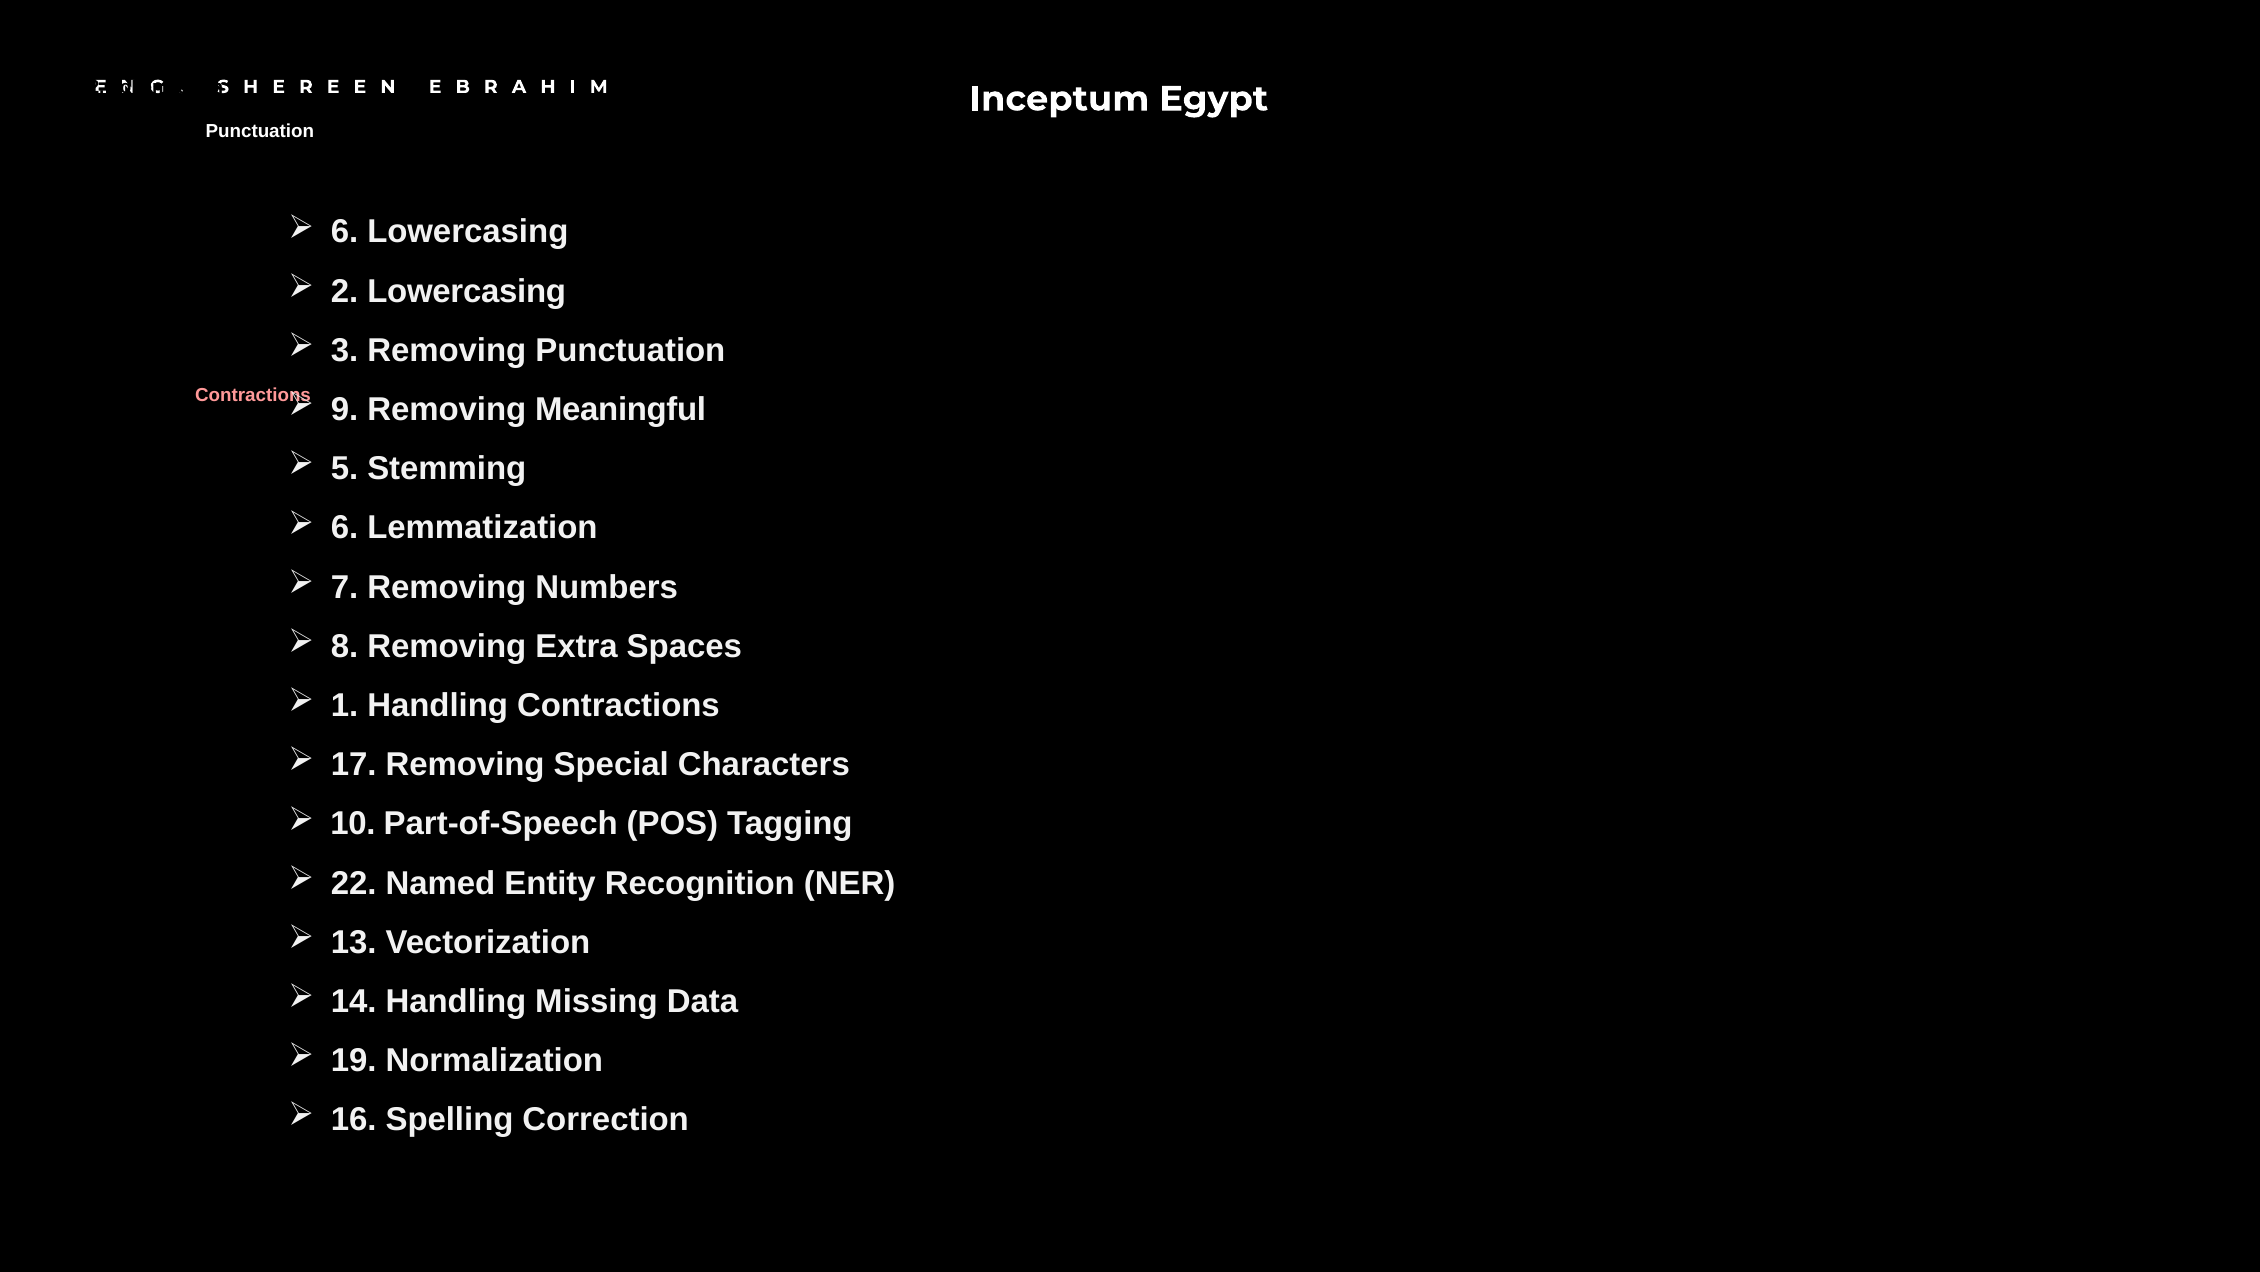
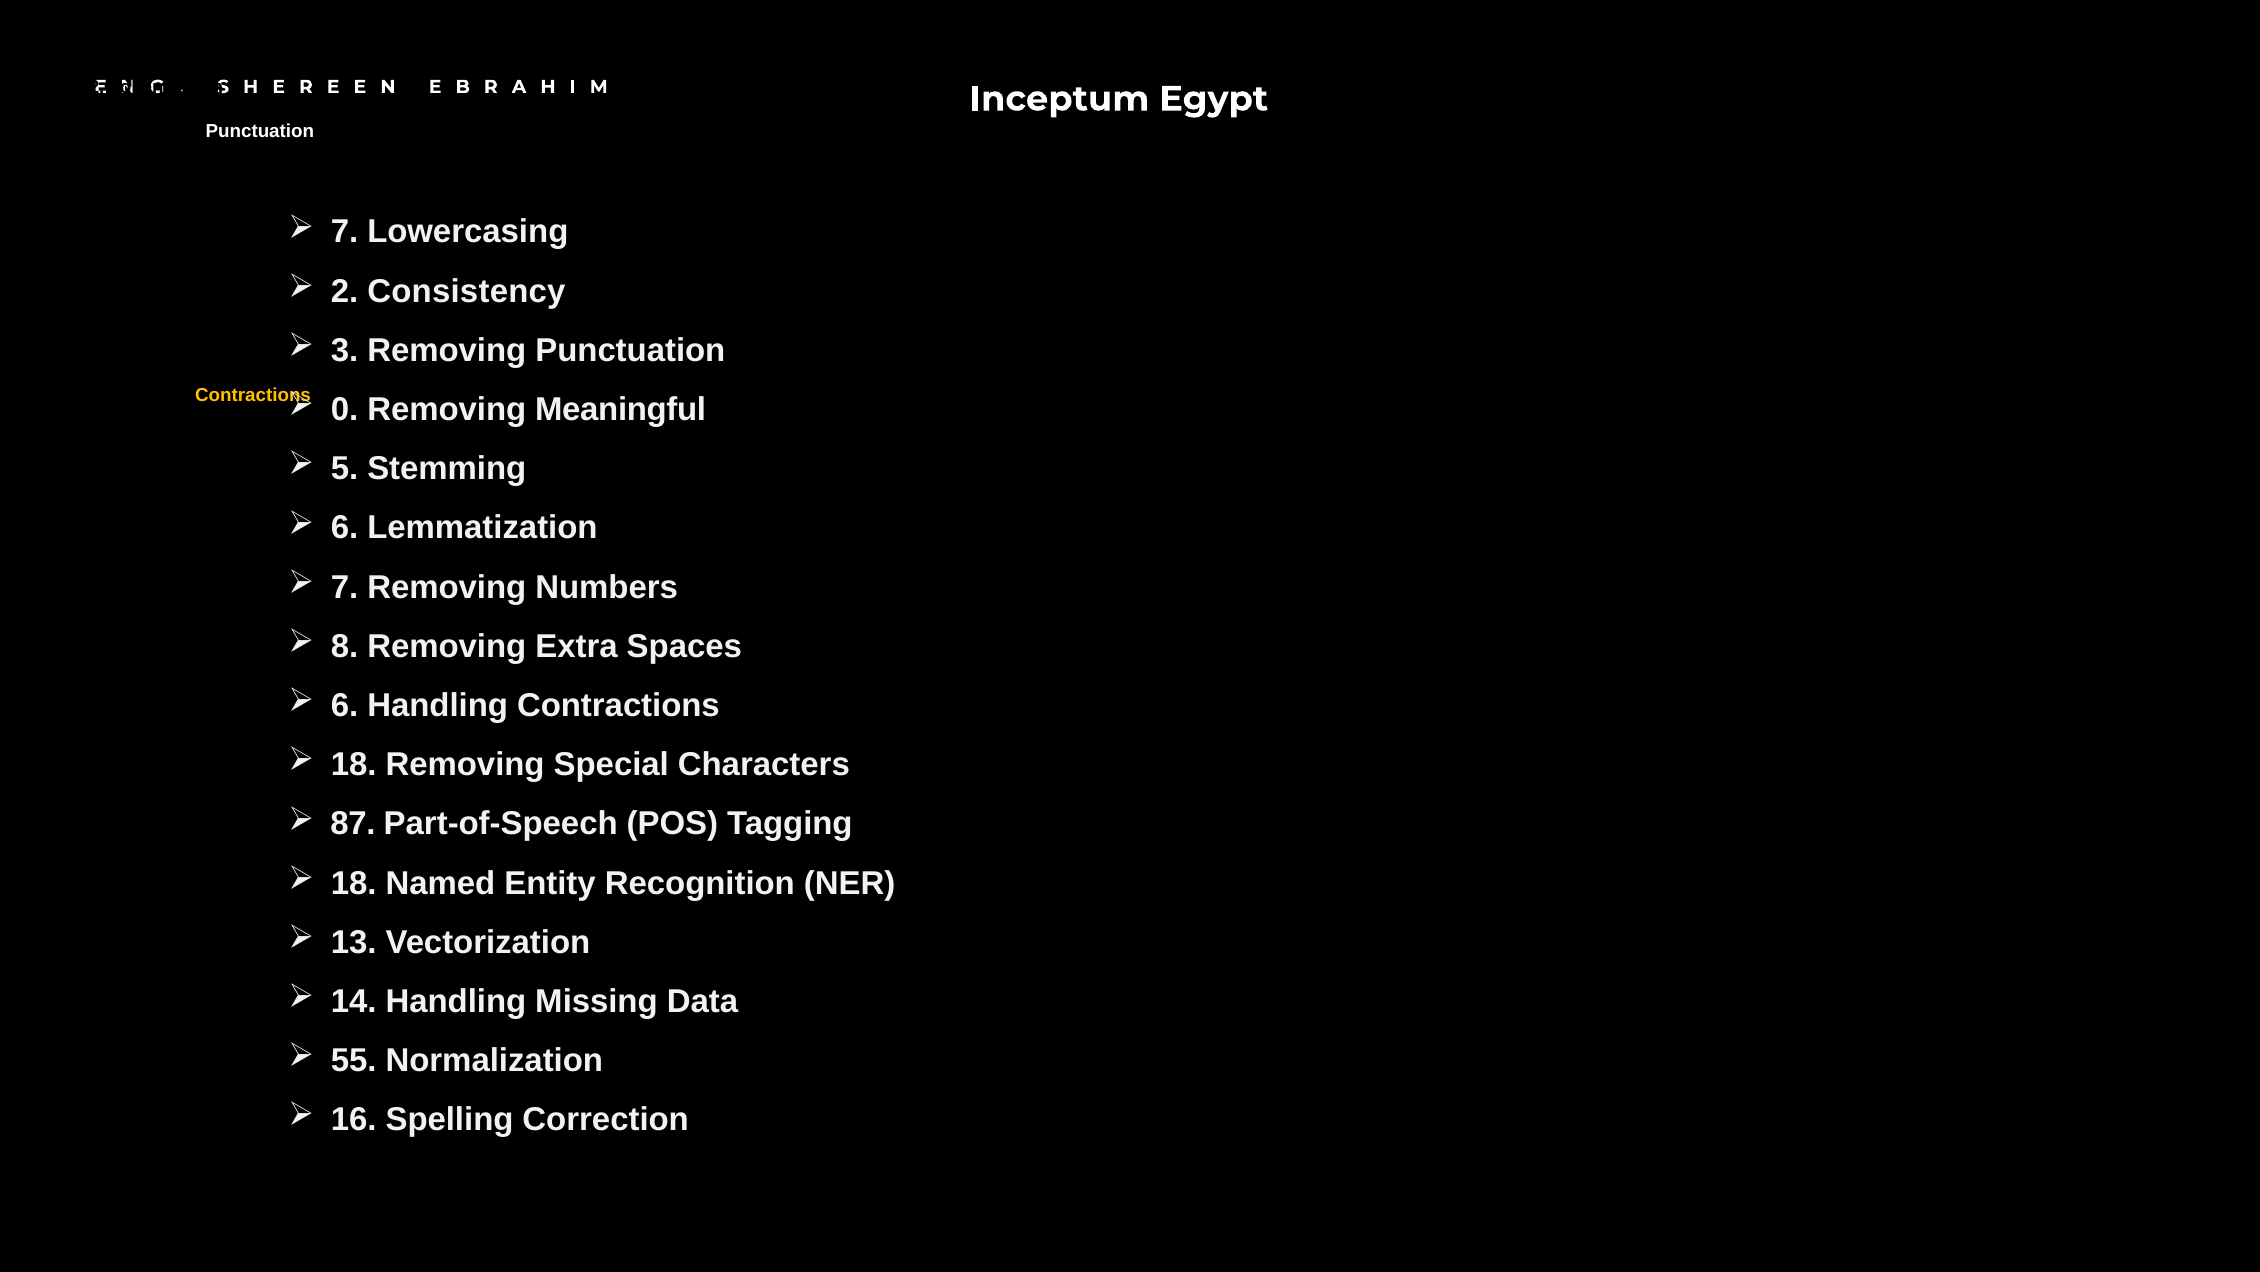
6: 6 -> 7 (345, 232)
2 Lowercasing: Lowercasing -> Consistency (466, 291)
Contractions colour: pink -> yellow (253, 395)
9: 9 -> 0 (345, 409)
1: 1 -> 6 (345, 705)
17: 17 -> 18 (354, 764)
10: 10 -> 87 (353, 823)
22: 22 -> 18 (354, 883)
19: 19 -> 55 (354, 1060)
